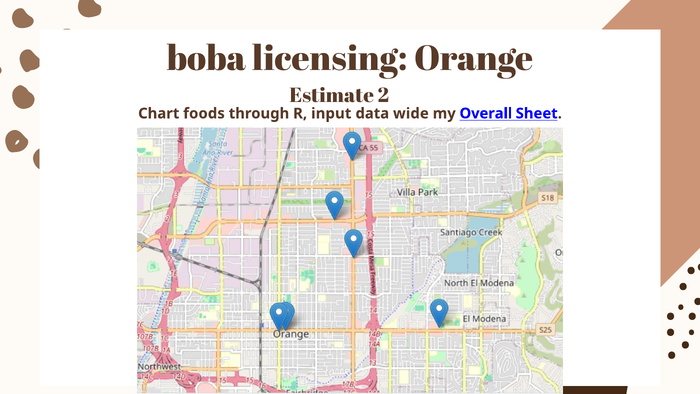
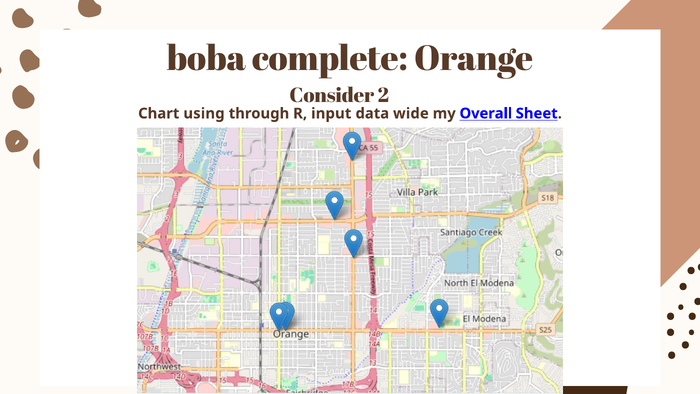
licensing: licensing -> complete (330, 59)
Estimate: Estimate -> Consider (332, 95)
foods: foods -> using (204, 113)
